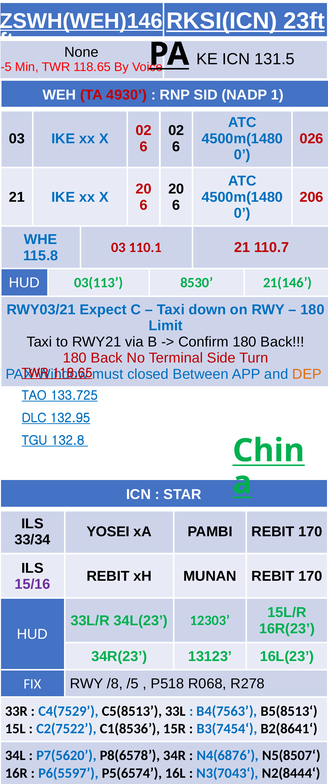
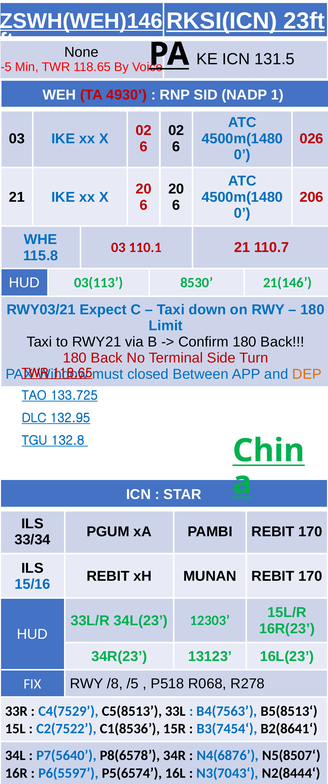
YOSEI: YOSEI -> PGUM (108, 532)
15/16 colour: purple -> blue (33, 585)
P7(5620: P7(5620 -> P7(5640 (66, 756)
